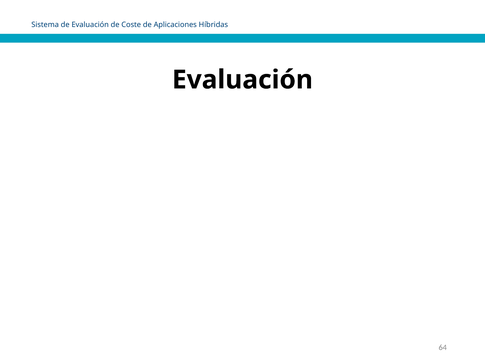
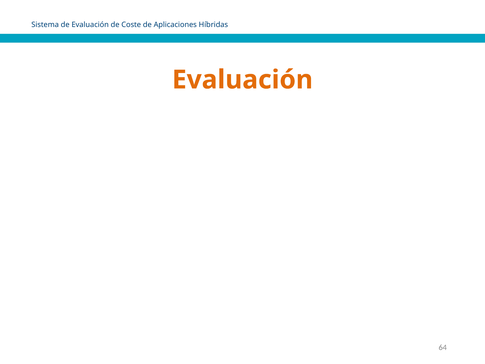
Evaluación colour: black -> orange (242, 80)
